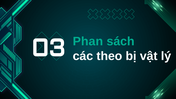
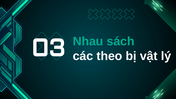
Phan: Phan -> Nhau (88, 41)
